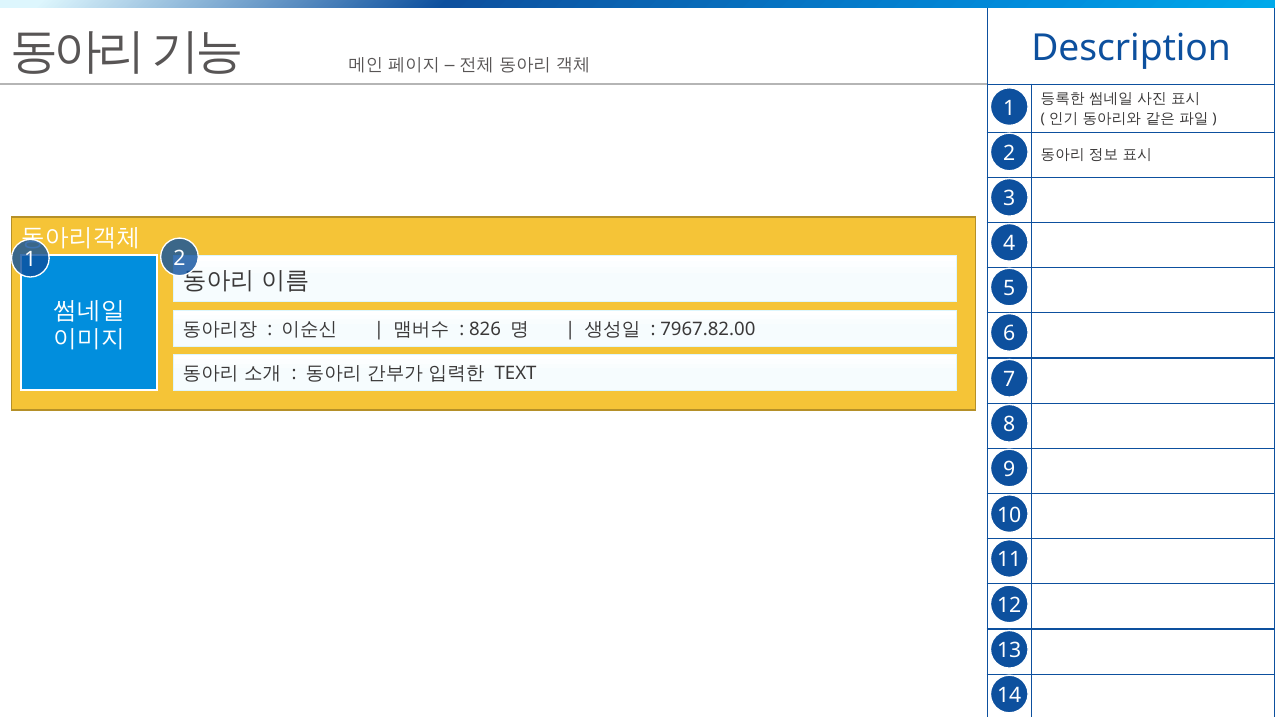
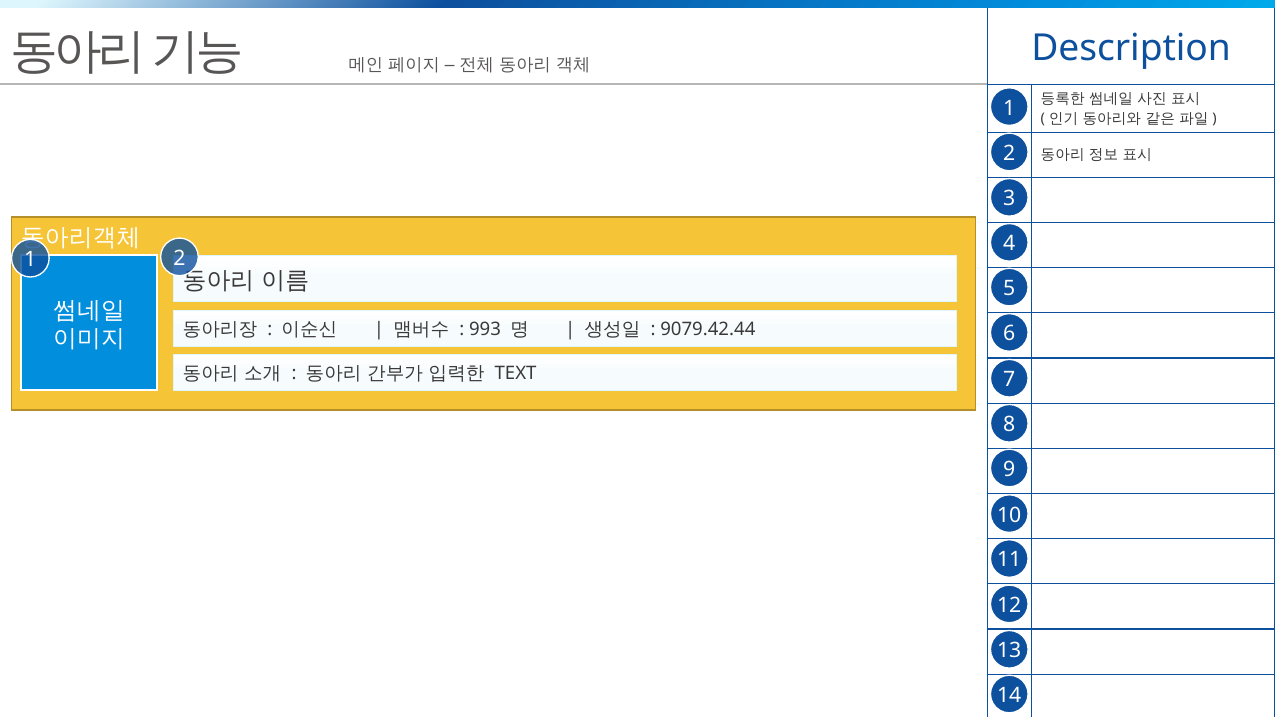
826: 826 -> 993 (485, 330)
7967.82.00: 7967.82.00 -> 9079.42.44 (708, 330)
